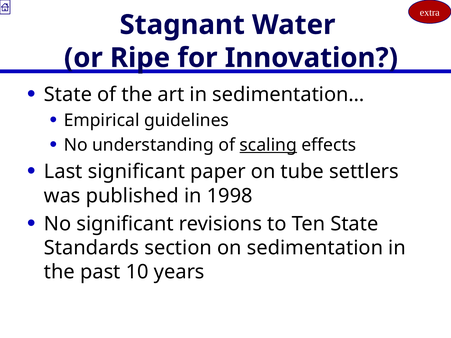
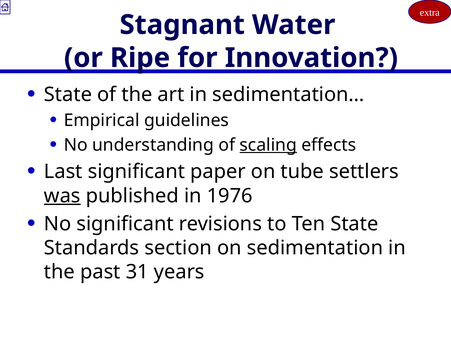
was underline: none -> present (62, 196)
1998: 1998 -> 1976 (230, 196)
10: 10 -> 31 (137, 272)
